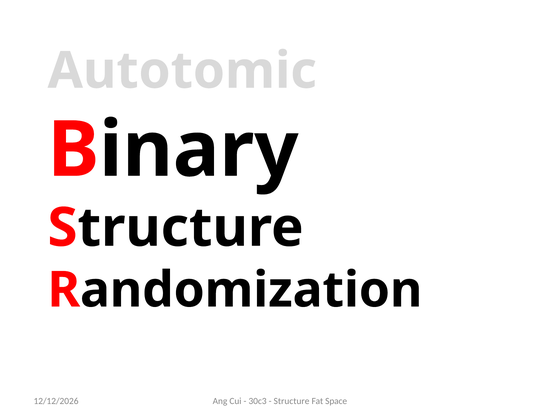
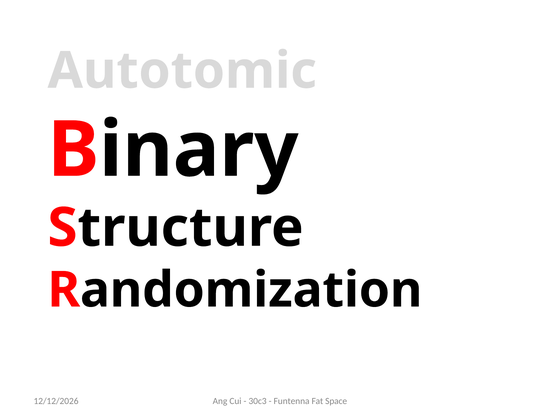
Structure: Structure -> Funtenna (292, 401)
